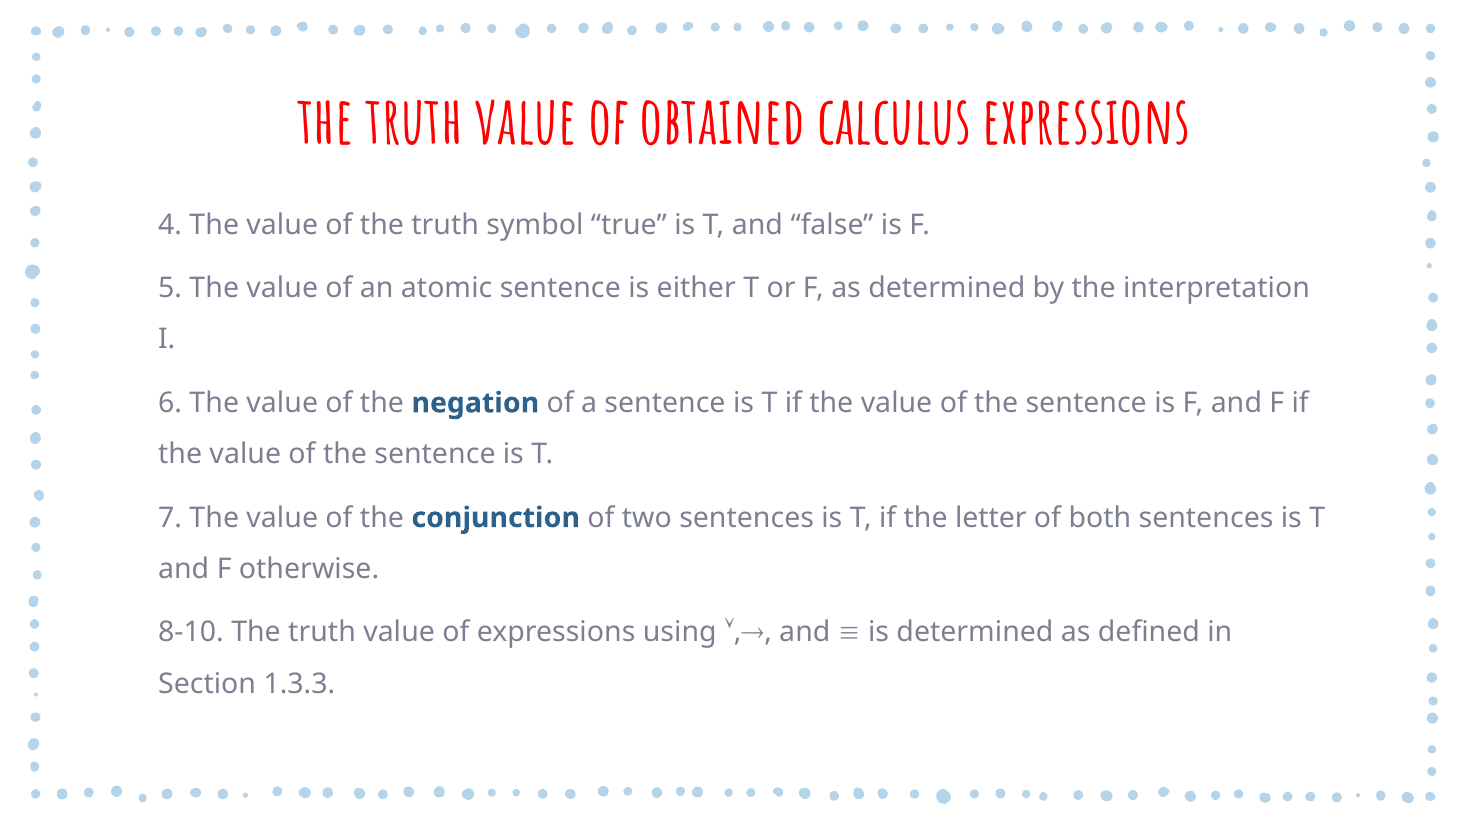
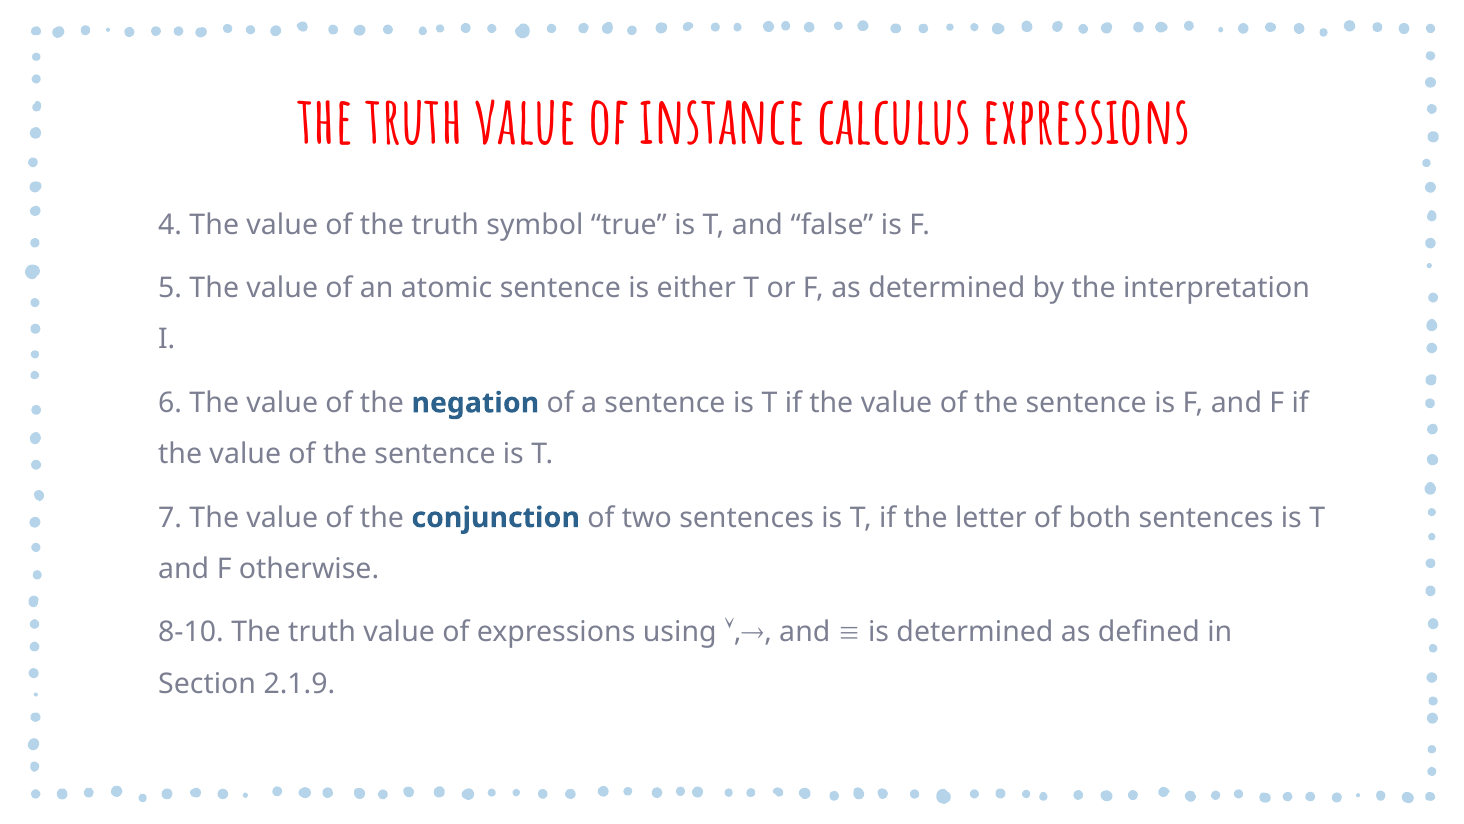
obtained: obtained -> instance (723, 123)
1.3.3: 1.3.3 -> 2.1.9 (299, 683)
